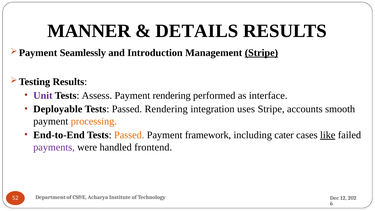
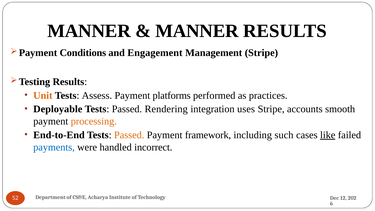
DETAILS: DETAILS -> MANNER (197, 31)
Seamlessly: Seamlessly -> Conditions (83, 53)
Introduction: Introduction -> Engagement (155, 53)
Stripe underline: present -> none (261, 53)
Unit colour: purple -> orange (43, 95)
Payment rendering: rendering -> platforms (172, 95)
interface: interface -> practices (268, 95)
cater: cater -> such (284, 135)
payments colour: purple -> blue (54, 147)
frontend: frontend -> incorrect (153, 147)
